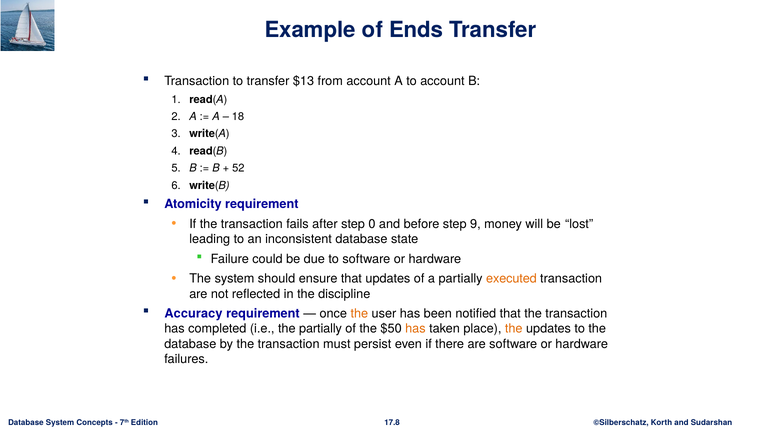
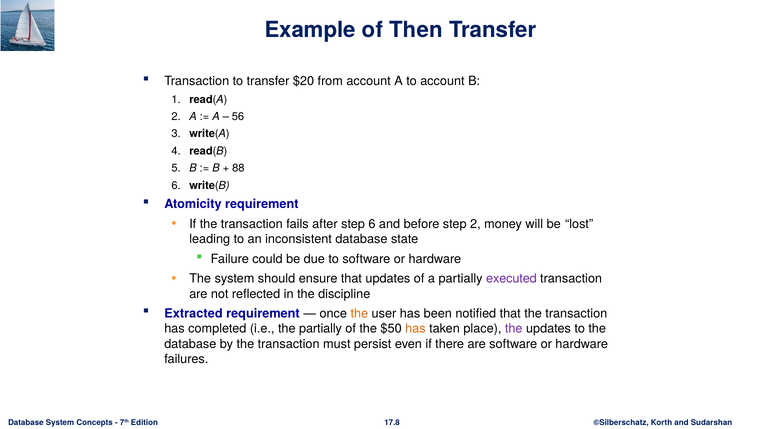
Ends: Ends -> Then (416, 30)
$13: $13 -> $20 (303, 81)
18: 18 -> 56 (238, 116)
52: 52 -> 88 (238, 168)
step 0: 0 -> 6 (372, 224)
step 9: 9 -> 2 (475, 224)
executed colour: orange -> purple (511, 278)
Accuracy: Accuracy -> Extracted (193, 313)
the colour: orange -> purple (514, 328)
